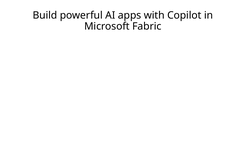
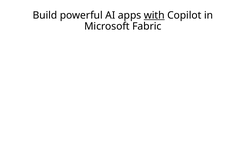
with underline: none -> present (154, 15)
